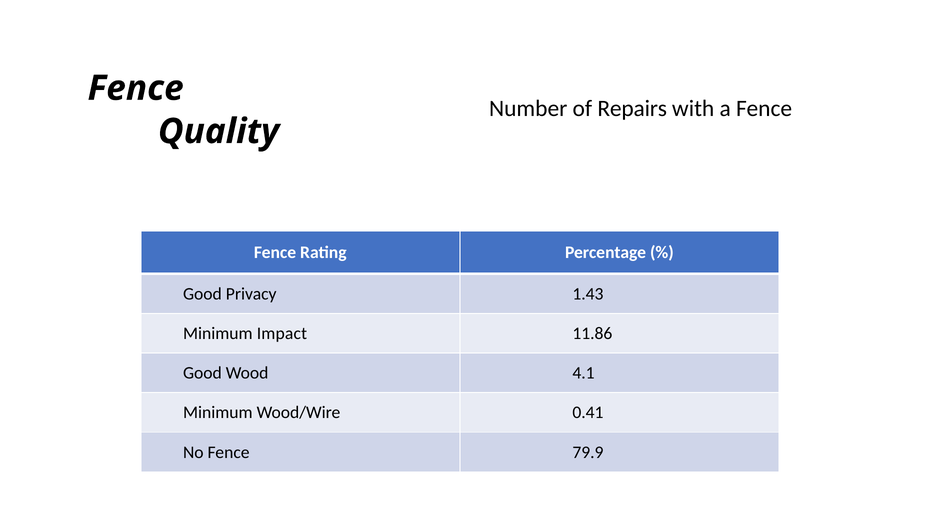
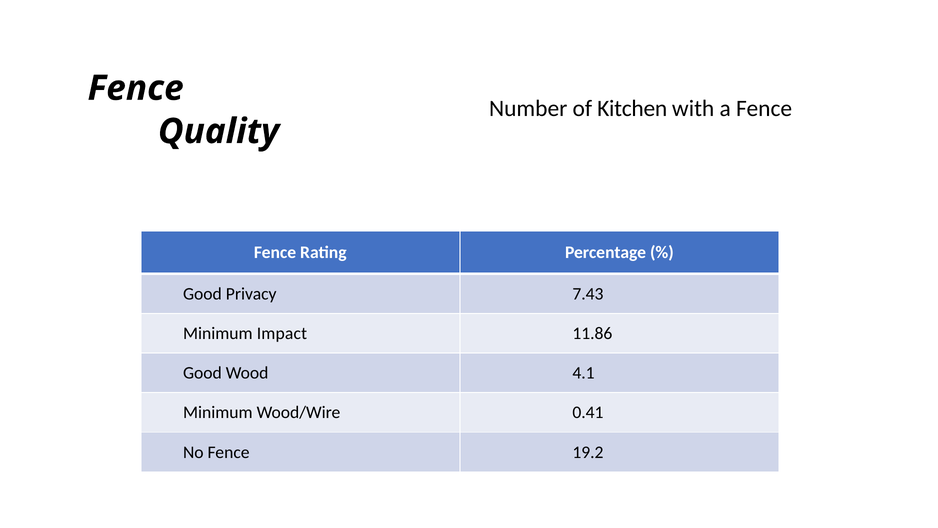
Repairs: Repairs -> Kitchen (632, 108)
1.43: 1.43 -> 7.43 (588, 294)
79.9: 79.9 -> 19.2 (588, 452)
